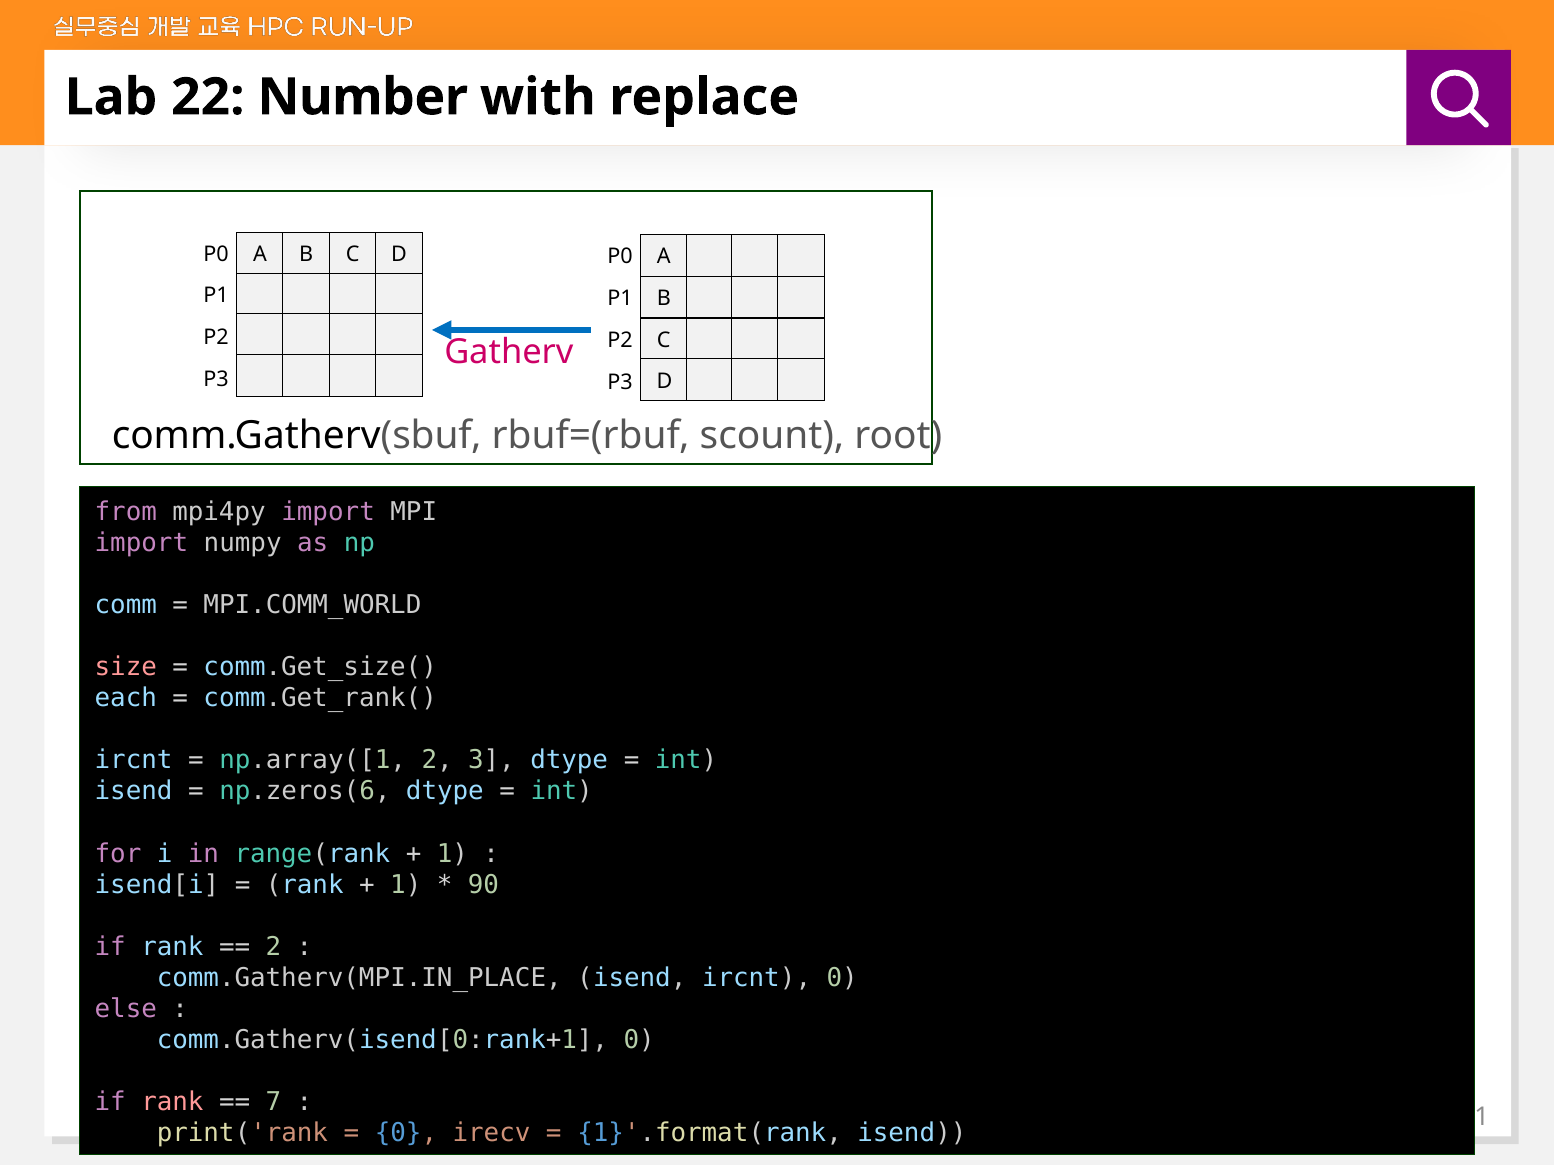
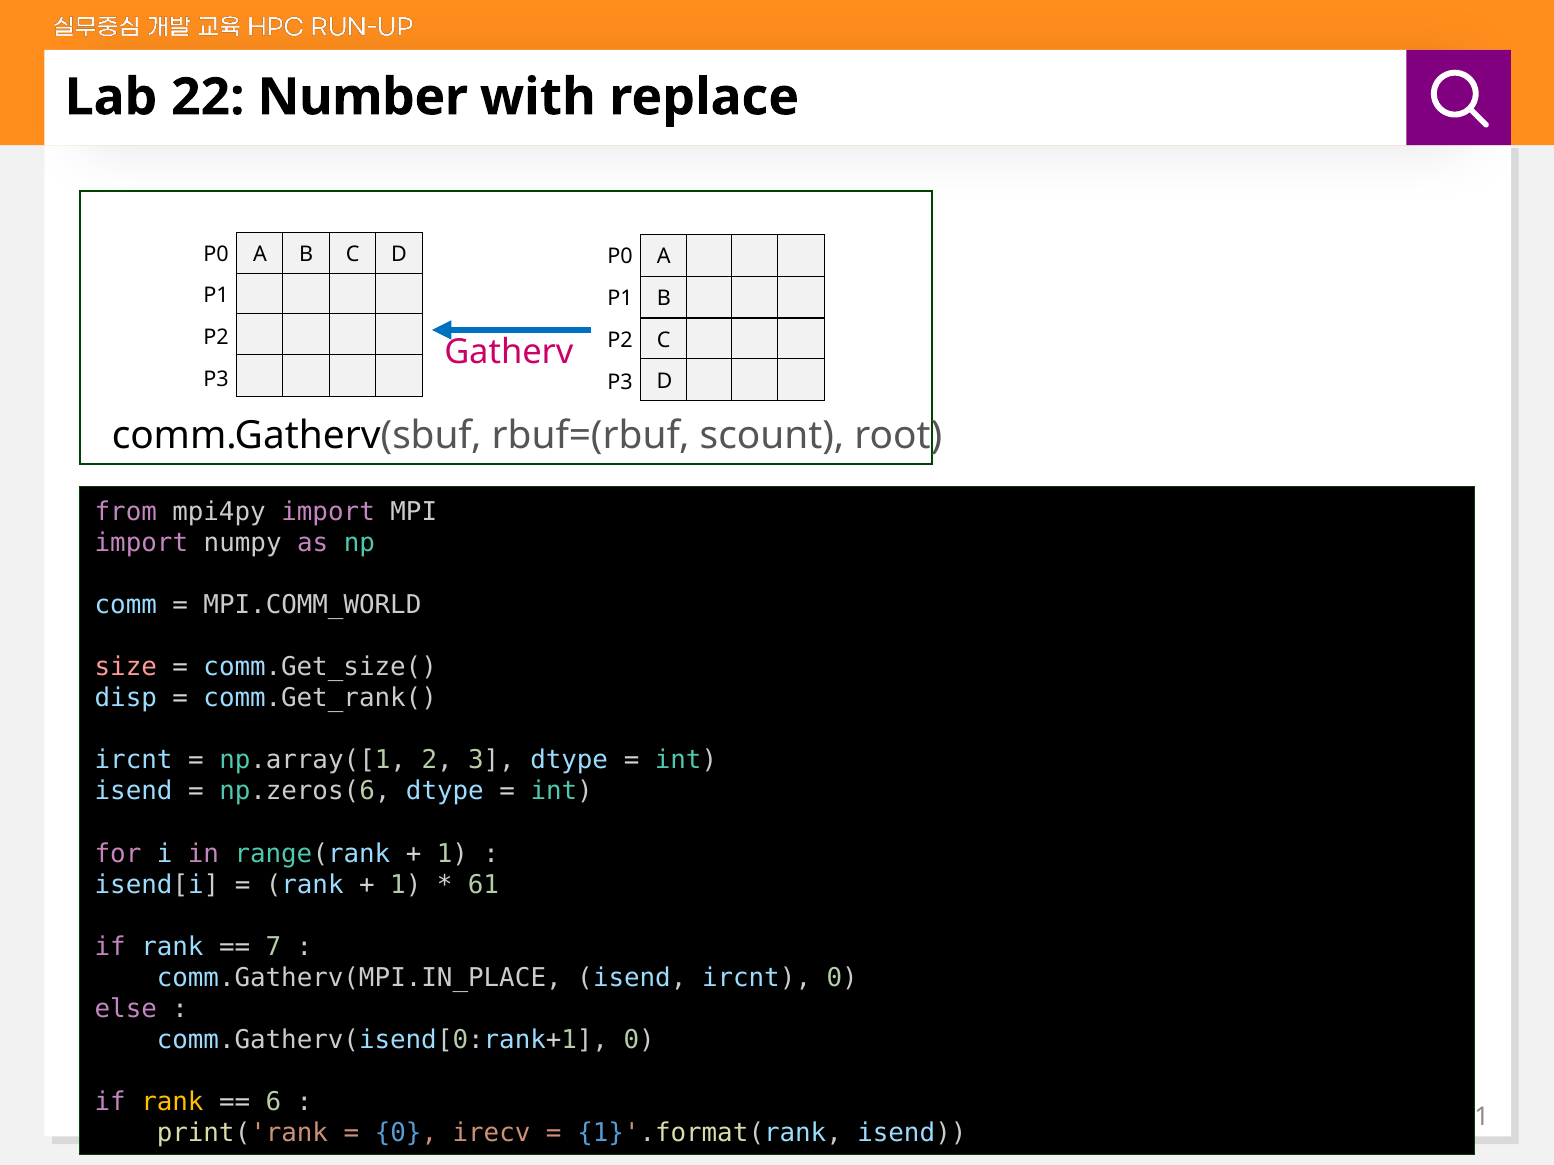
each: each -> disp (126, 699)
90: 90 -> 61 (483, 885)
2: 2 -> 7 (273, 947)
rank colour: pink -> yellow (172, 1103)
7: 7 -> 6 (273, 1103)
